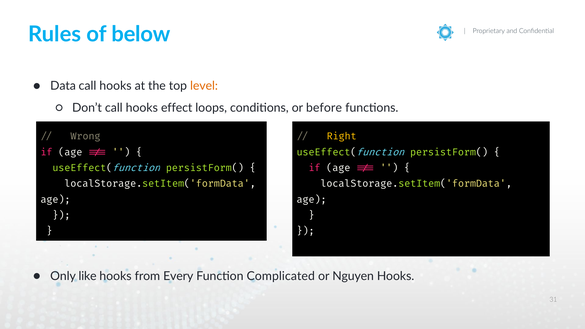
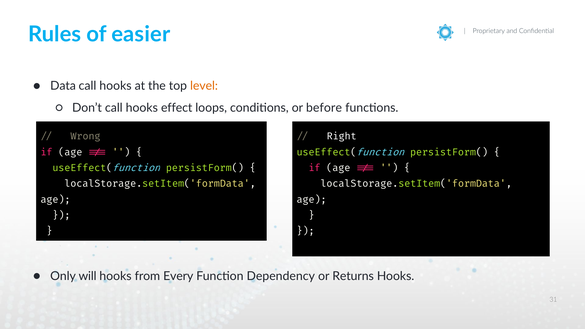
below: below -> easier (141, 34)
Right colour: yellow -> white (342, 136)
like: like -> will (88, 276)
Complicated: Complicated -> Dependency (281, 276)
Nguyen: Nguyen -> Returns (353, 276)
